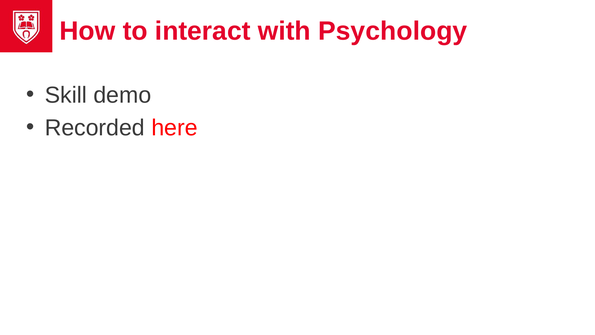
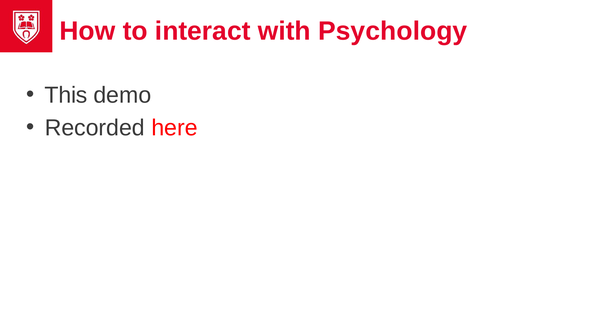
Skill: Skill -> This (66, 95)
